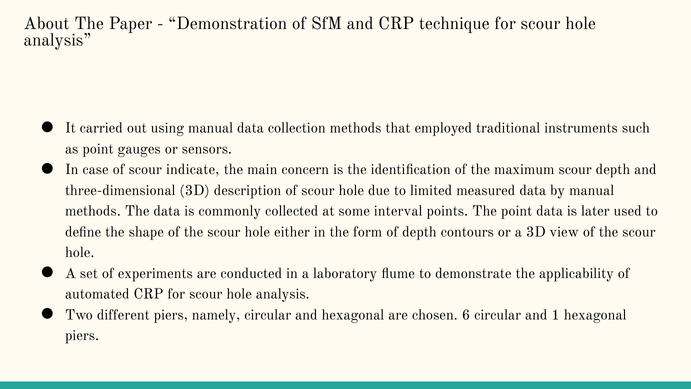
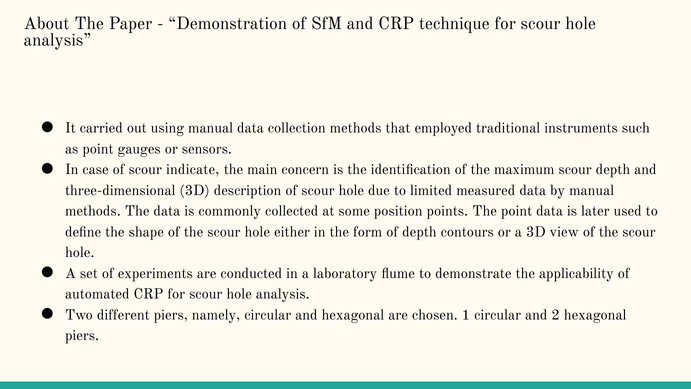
interval: interval -> position (398, 211)
6: 6 -> 1 (466, 315)
1: 1 -> 2 (556, 315)
